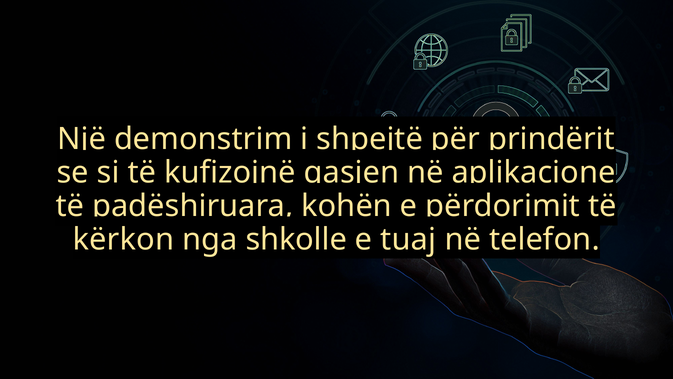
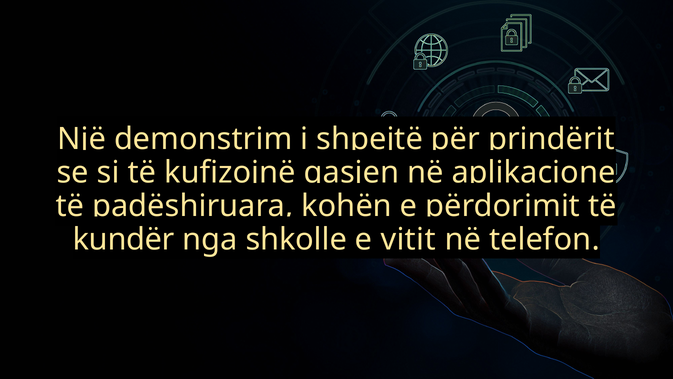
kërkon: kërkon -> kundër (124, 239)
tuaj: tuaj -> vitit (408, 239)
